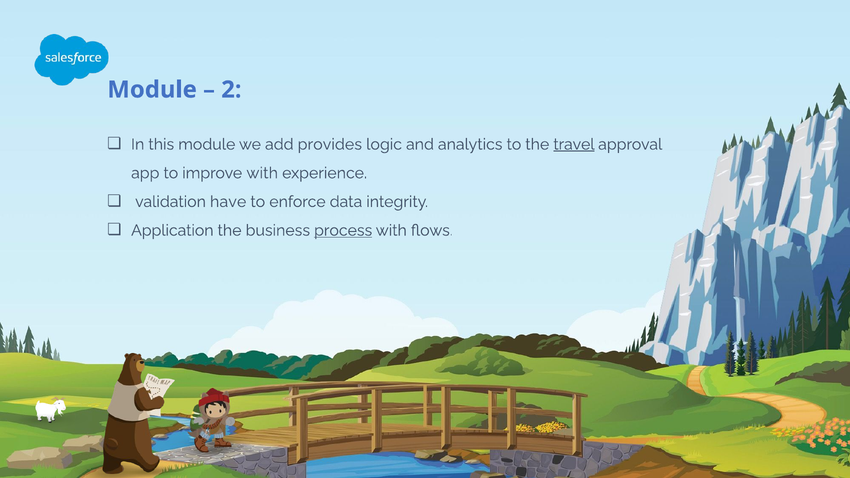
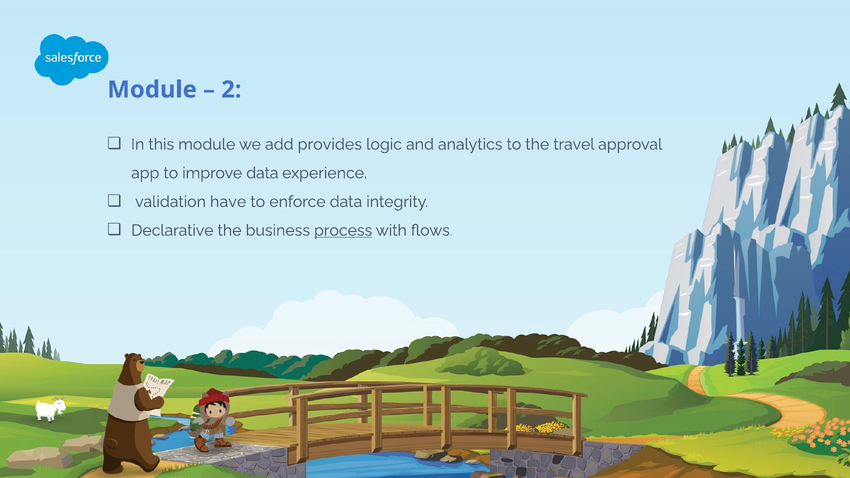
travel underline: present -> none (574, 144)
improve with: with -> data (262, 173)
Application: Application -> Declarative (172, 230)
